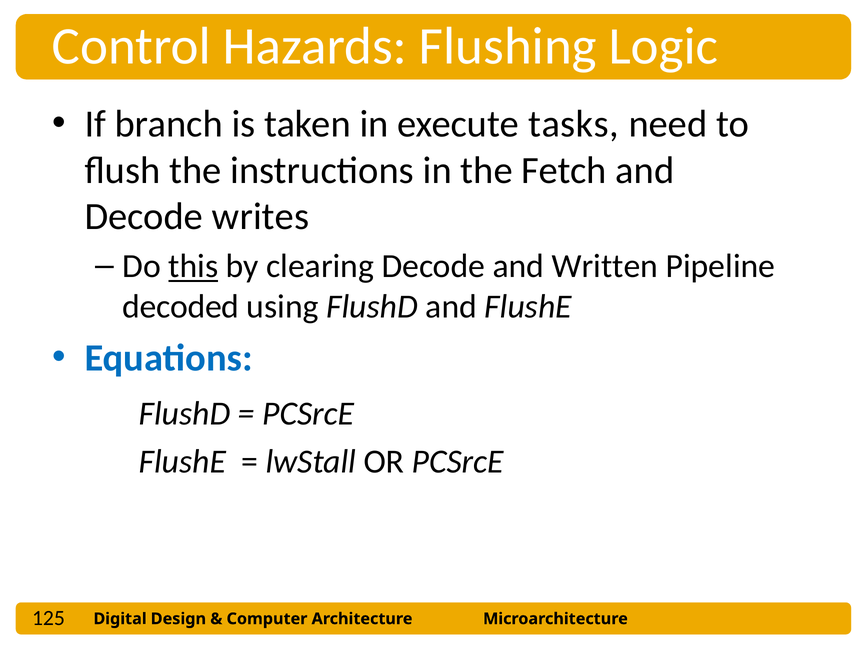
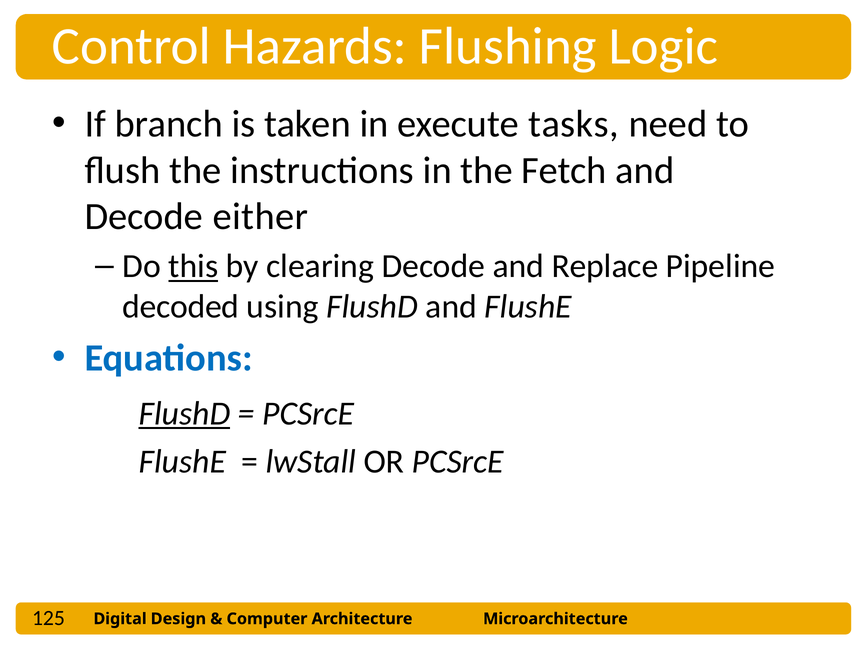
writes: writes -> either (260, 217)
Written: Written -> Replace (605, 266)
FlushD underline: none -> present (185, 414)
